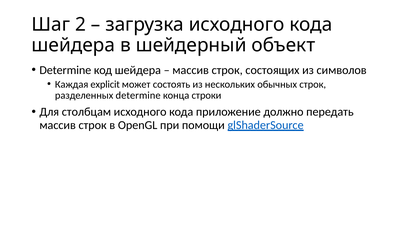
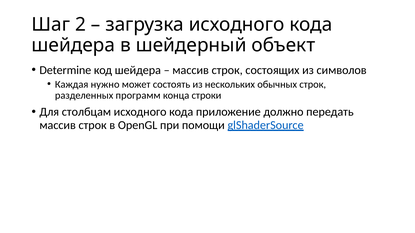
explicit: explicit -> нужно (105, 84)
разделенных determine: determine -> программ (138, 96)
